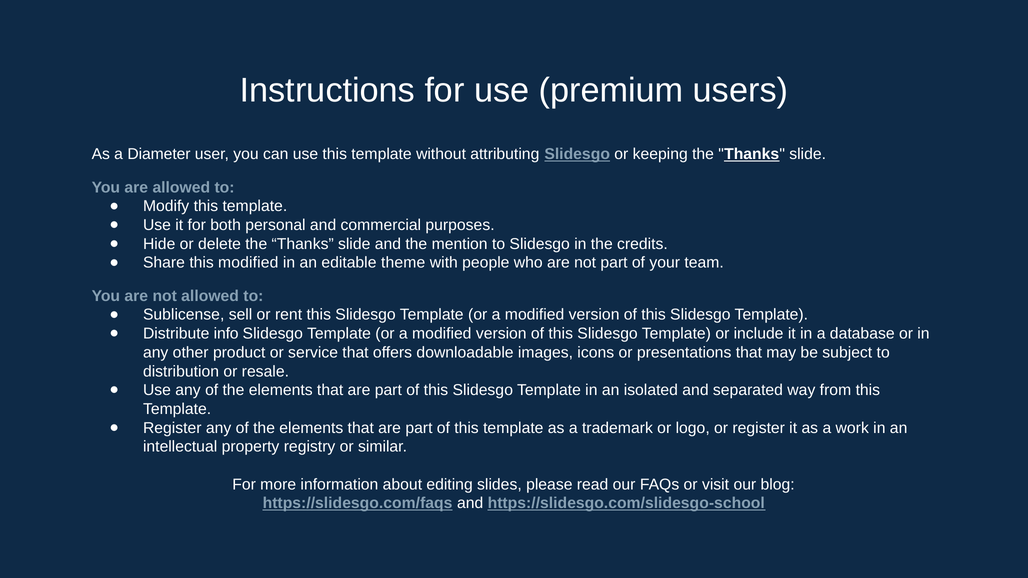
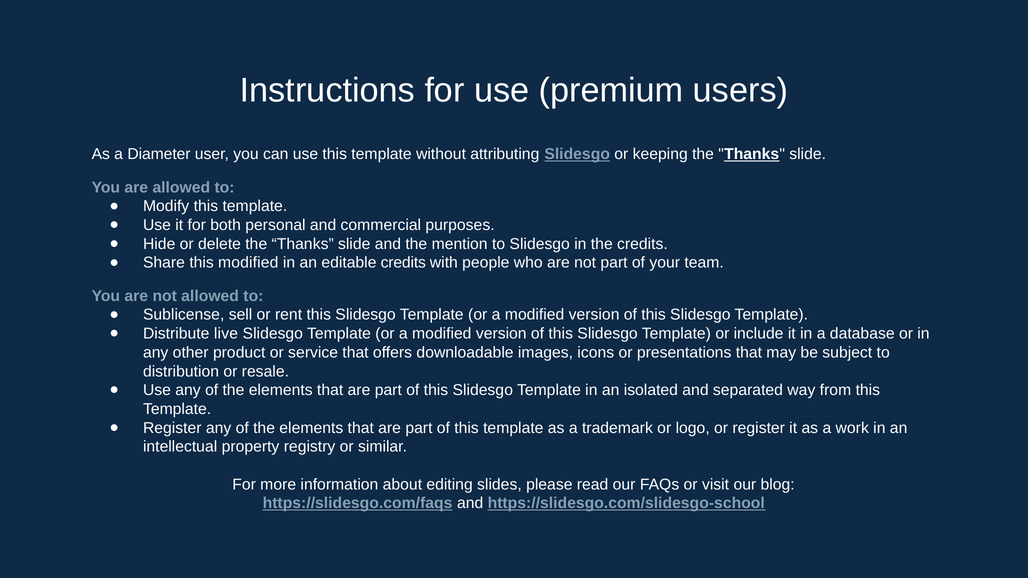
editable theme: theme -> credits (403, 263)
info: info -> live (226, 334)
